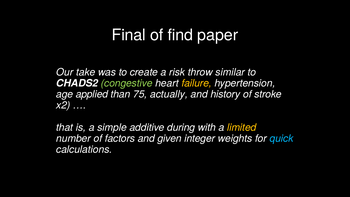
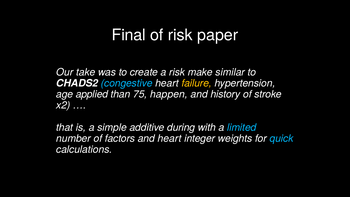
of find: find -> risk (180, 35)
throw: throw -> make (200, 72)
congestive colour: light green -> light blue (127, 83)
actually: actually -> happen (169, 94)
limited colour: yellow -> light blue (242, 127)
and given: given -> heart (169, 138)
